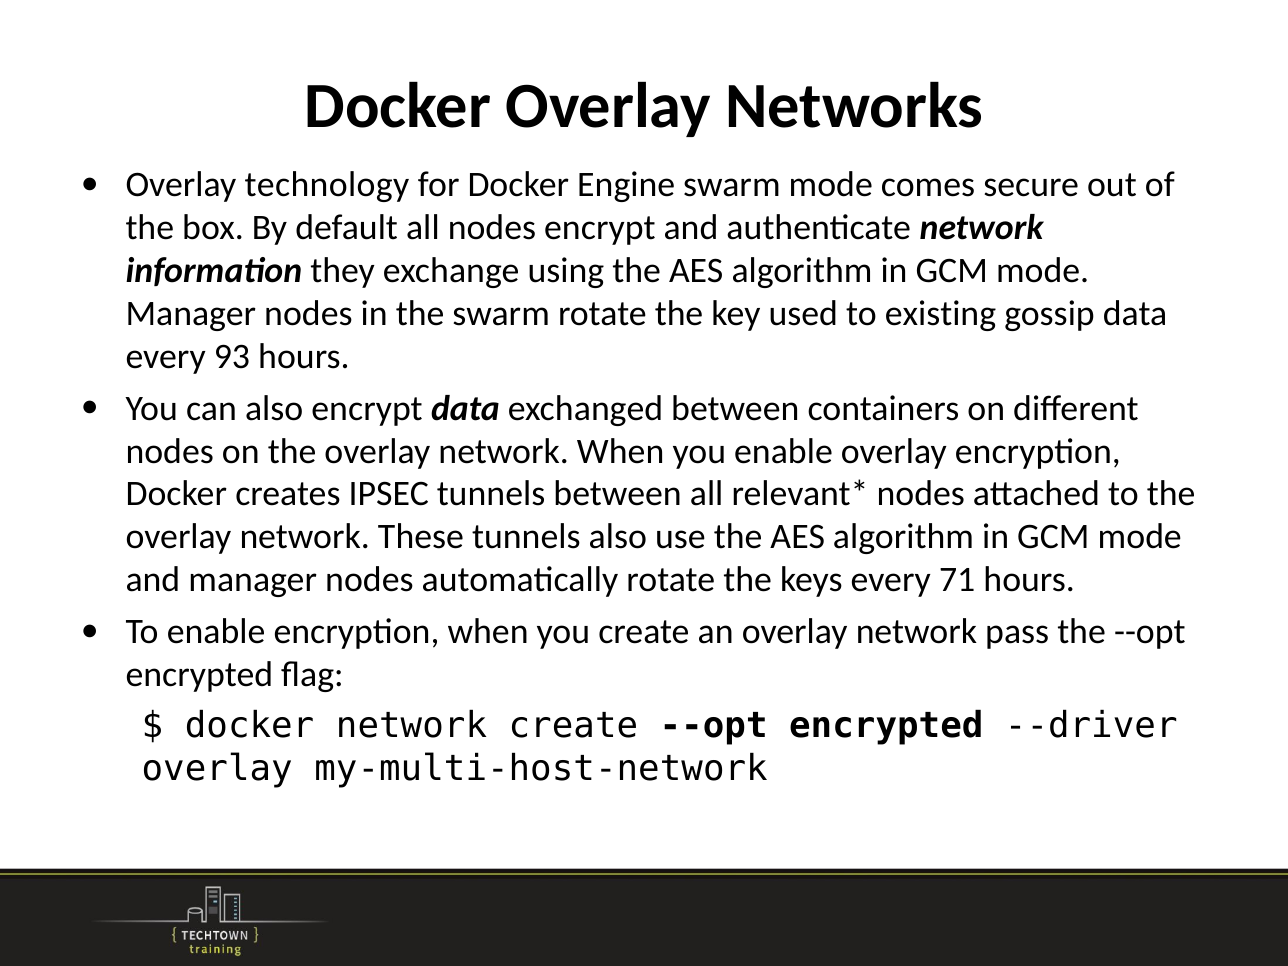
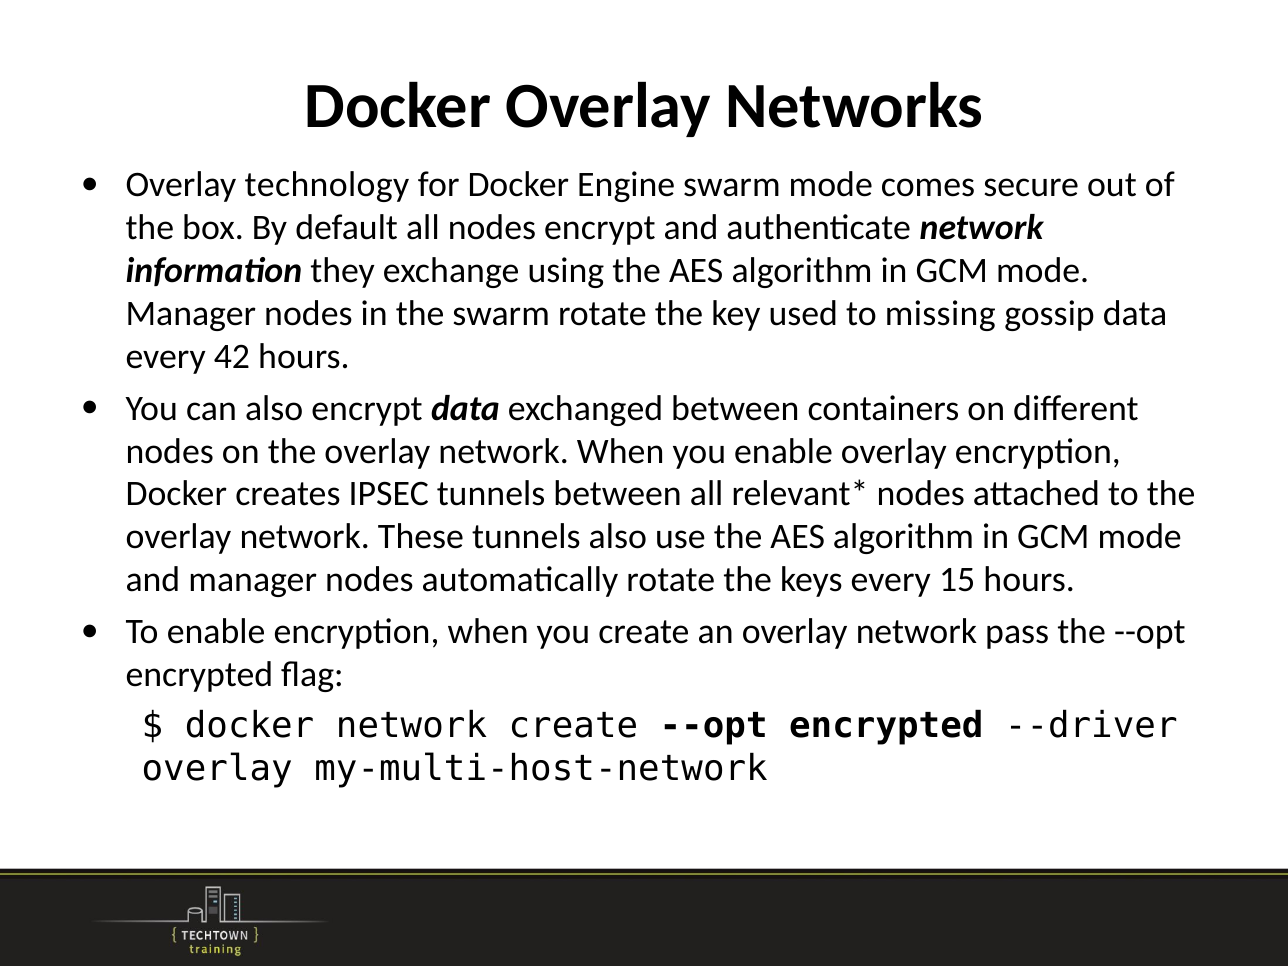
existing: existing -> missing (940, 314)
93: 93 -> 42 (232, 357)
71: 71 -> 15 (957, 580)
